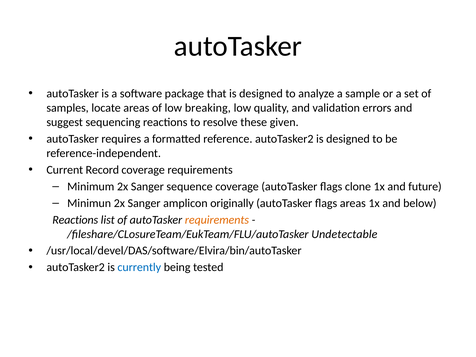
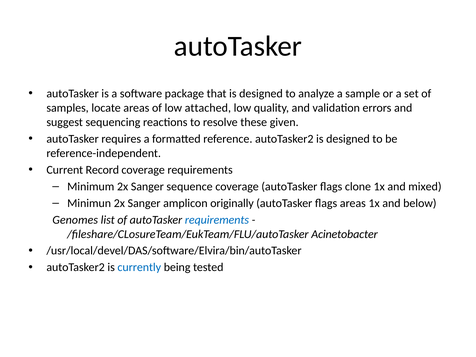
breaking: breaking -> attached (208, 108)
future: future -> mixed (425, 186)
Reactions: Reactions -> Genomes (75, 220)
requirements colour: orange -> blue (217, 220)
Undetectable: Undetectable -> Acinetobacter (344, 234)
